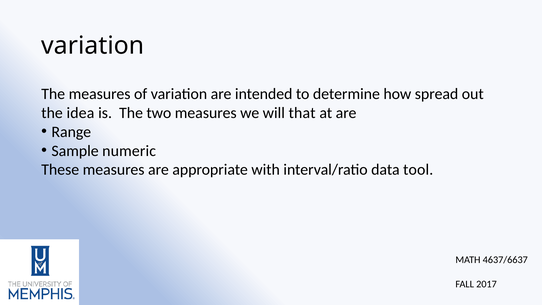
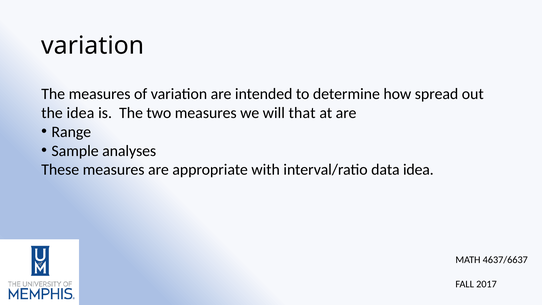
numeric: numeric -> analyses (129, 151)
data tool: tool -> idea (418, 170)
